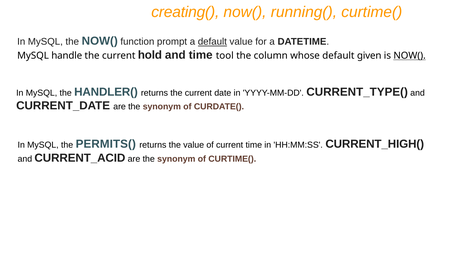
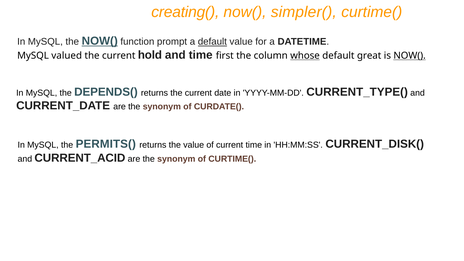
running(: running( -> simpler( (304, 12)
NOW( underline: none -> present (100, 41)
handle: handle -> valued (67, 56)
tool: tool -> first (225, 56)
whose underline: none -> present (305, 56)
given: given -> great (369, 56)
HANDLER(: HANDLER( -> DEPENDS( (106, 92)
CURRENT_HIGH(: CURRENT_HIGH( -> CURRENT_DISK( (375, 144)
